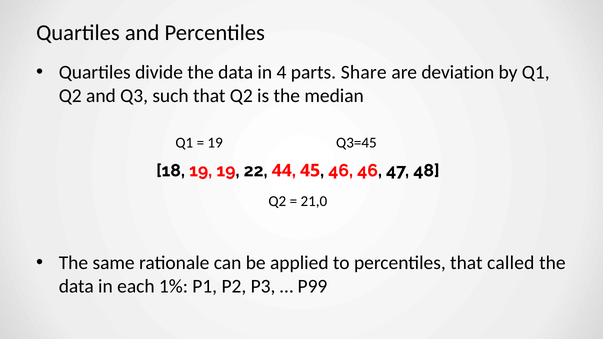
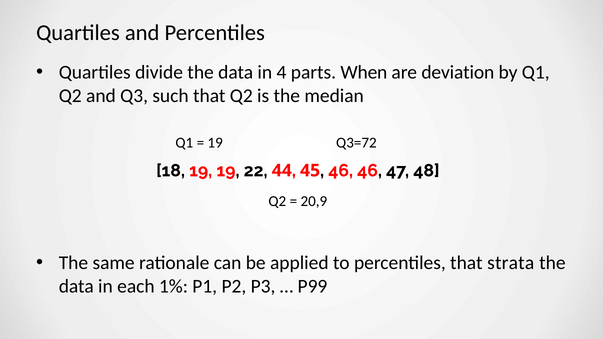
Share: Share -> When (364, 72)
Q3=45: Q3=45 -> Q3=72 (356, 143)
21,0: 21,0 -> 20,9 (314, 202)
called: called -> strata (511, 263)
